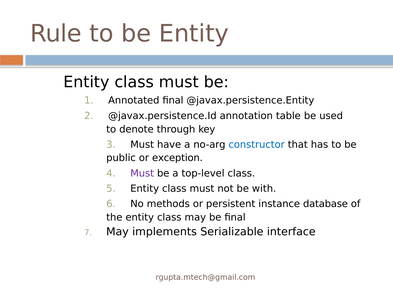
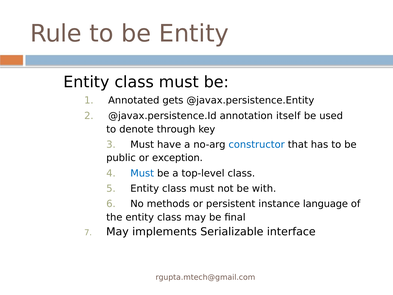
Annotated ﬁnal: ﬁnal -> gets (173, 100)
table: table -> itself (288, 116)
Must colour: purple -> blue (142, 173)
database: database -> language (325, 204)
